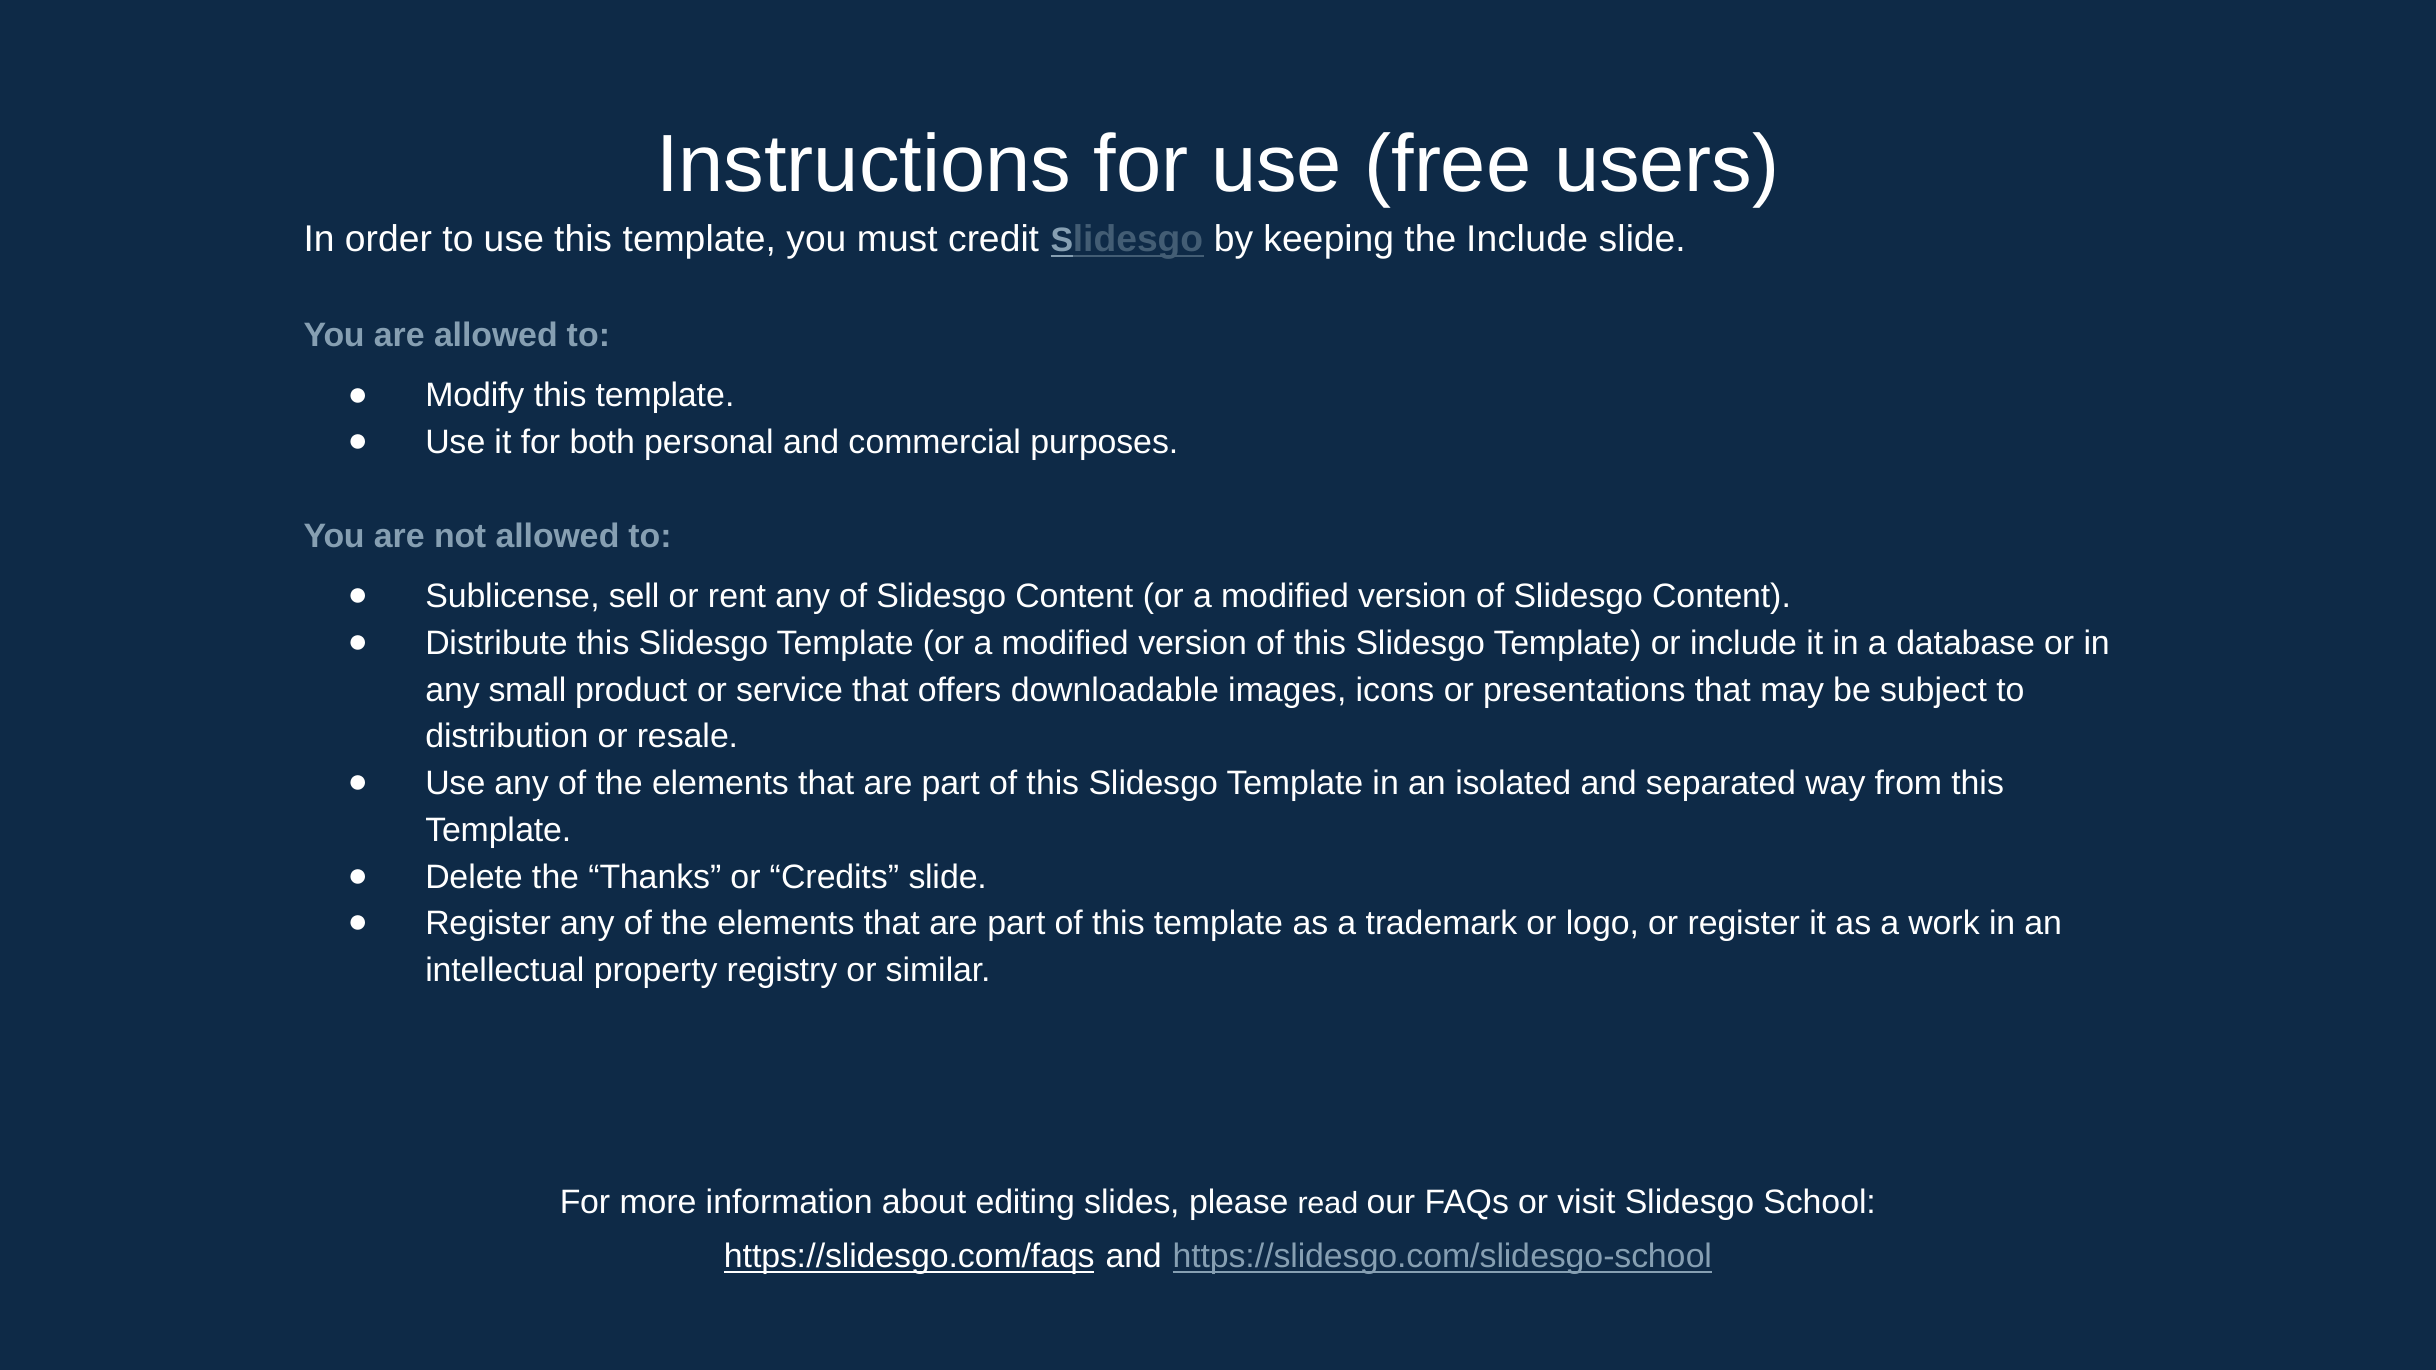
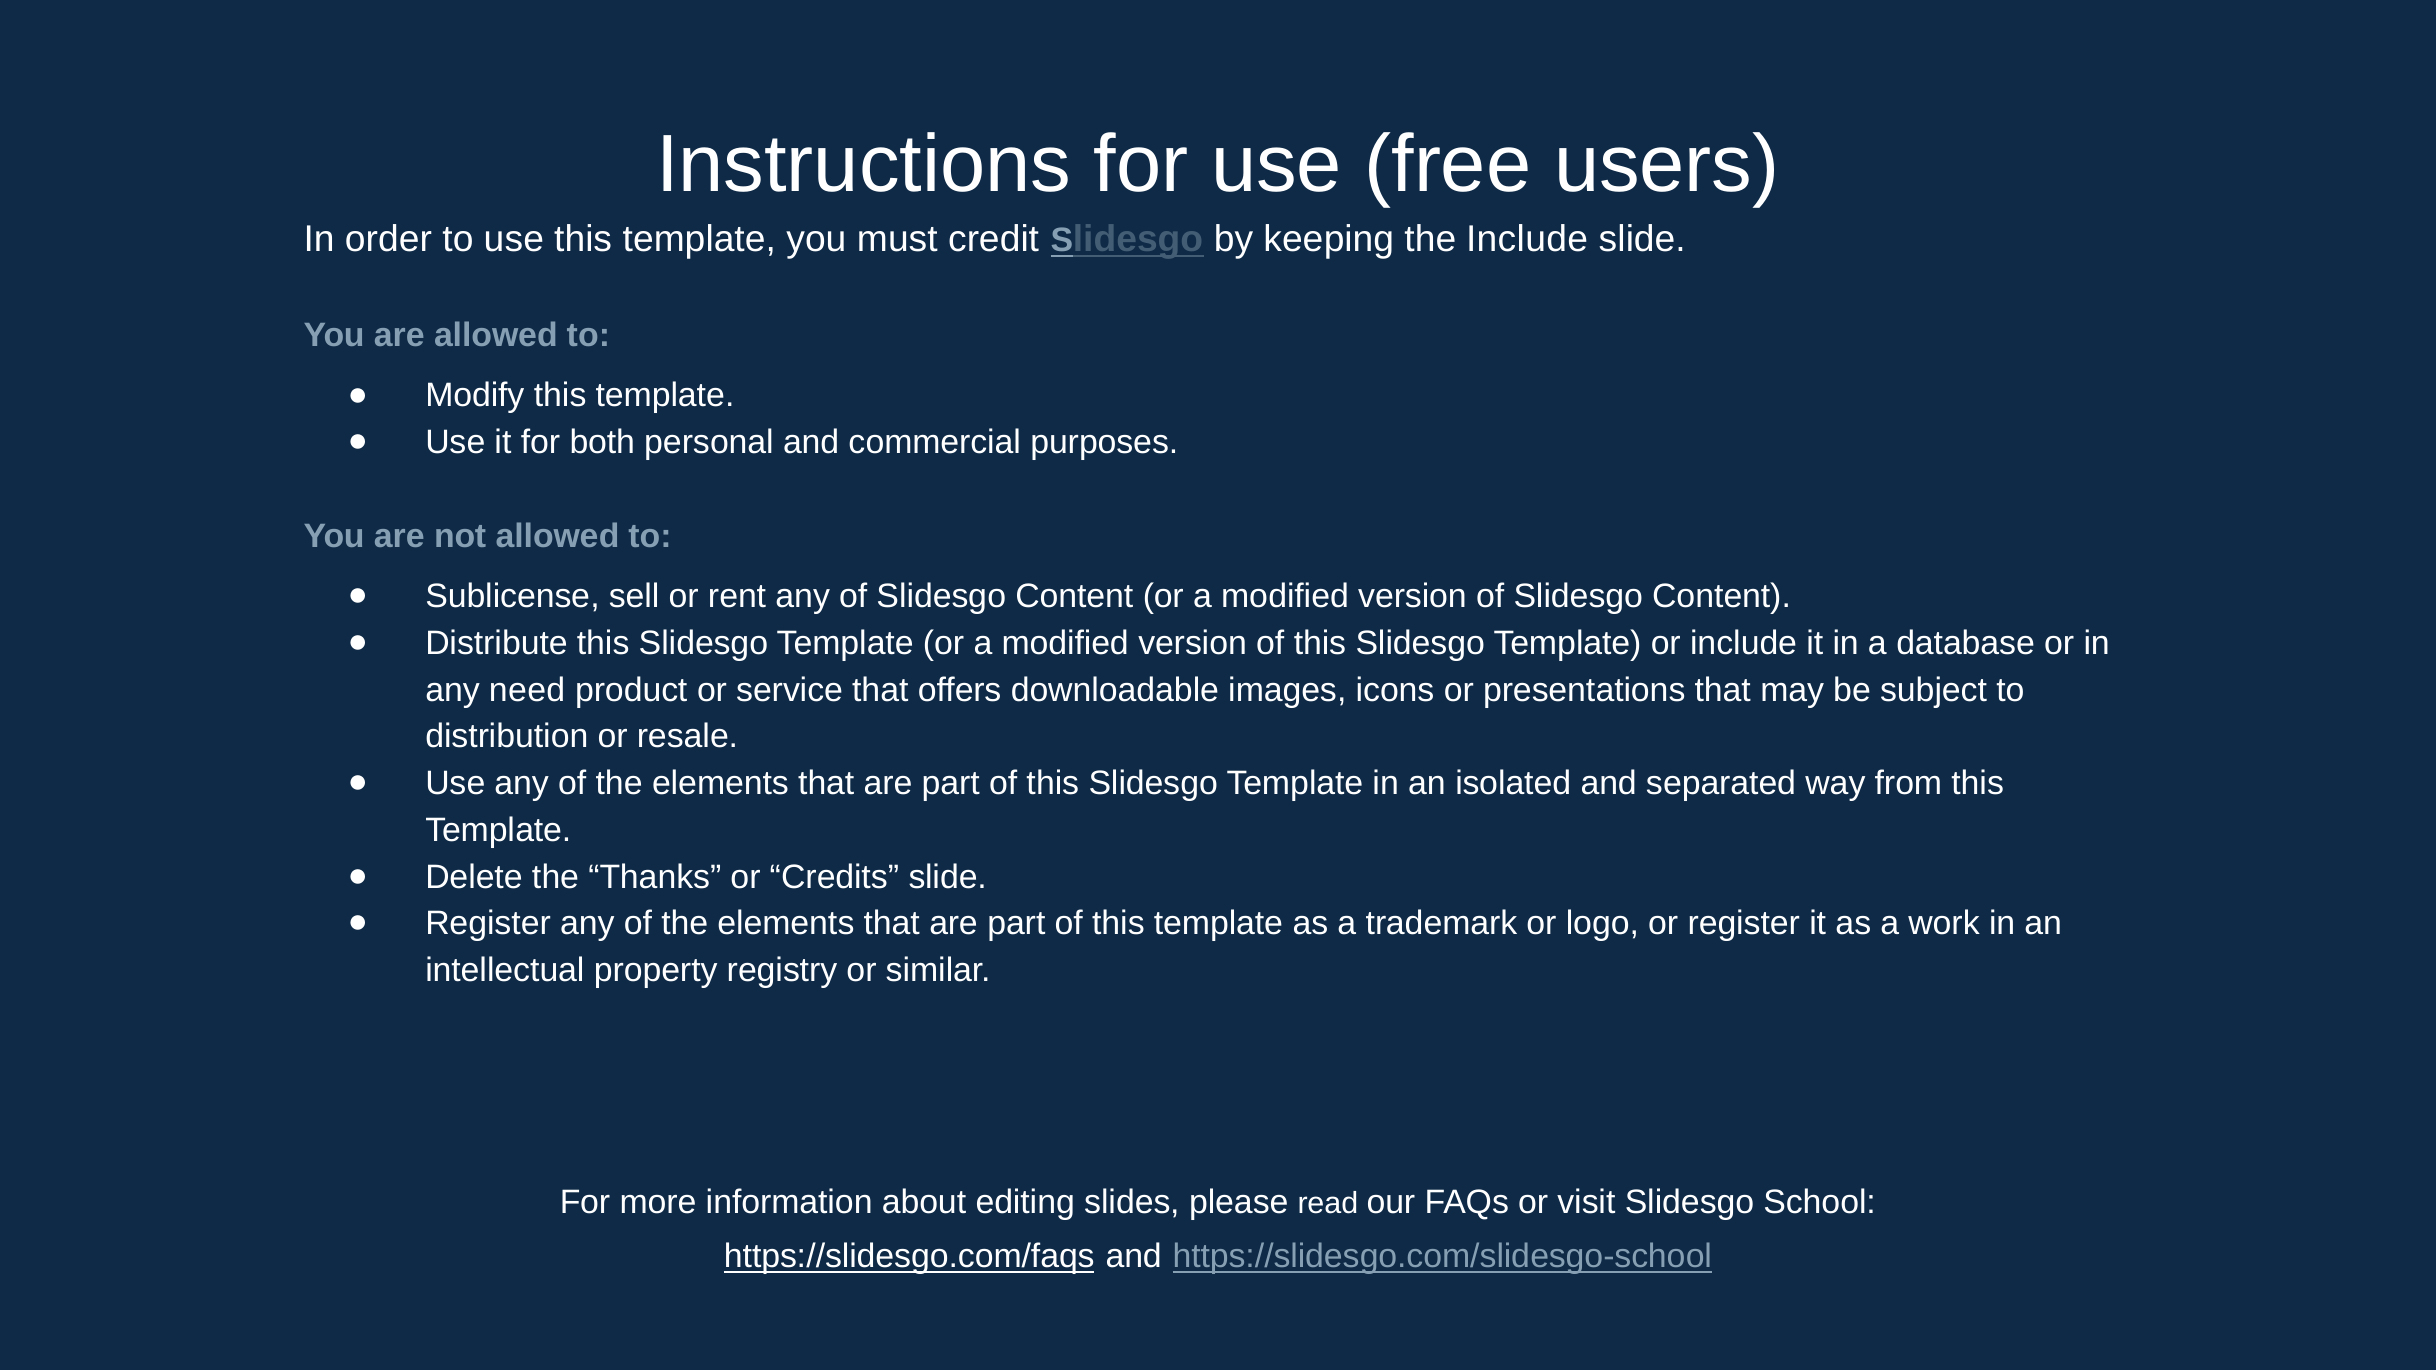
small: small -> need (527, 690)
